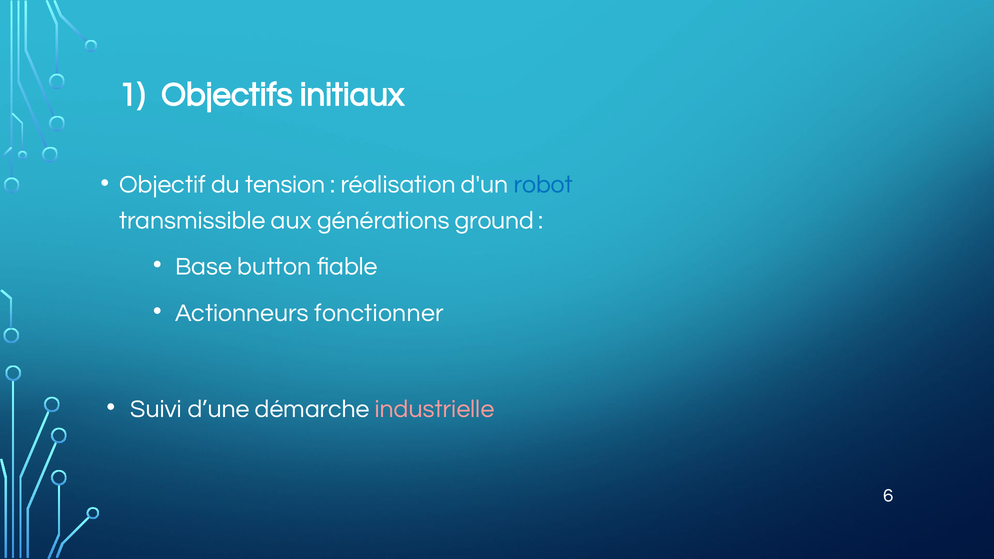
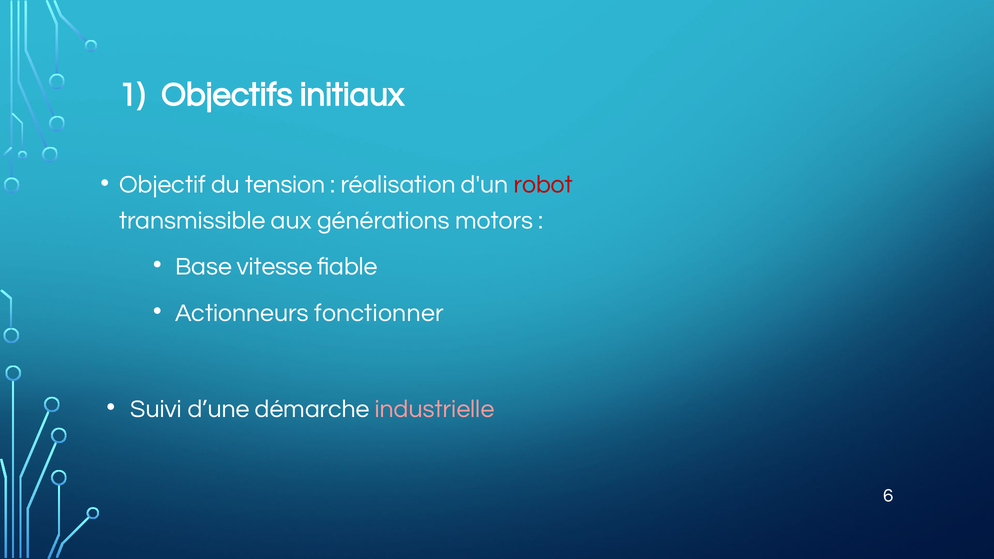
robot colour: blue -> red (543, 185)
ground: ground -> motors (494, 221)
button: button -> vitesse (275, 267)
